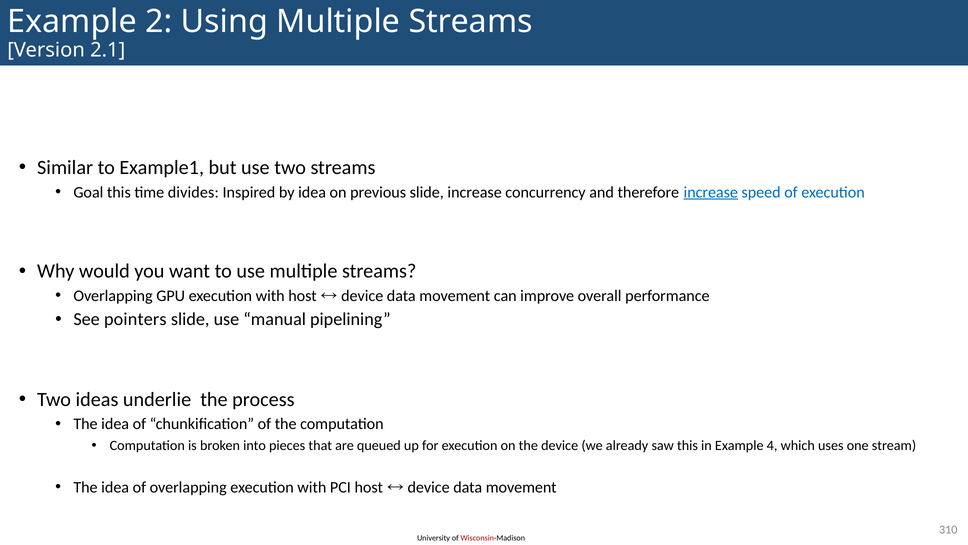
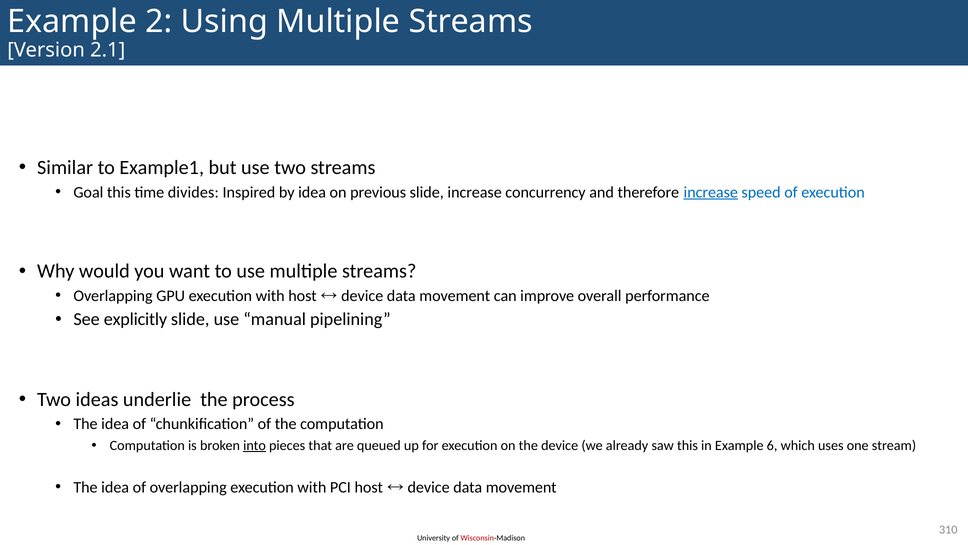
pointers: pointers -> explicitly (135, 319)
into underline: none -> present (255, 445)
4: 4 -> 6 (772, 445)
